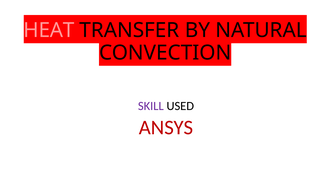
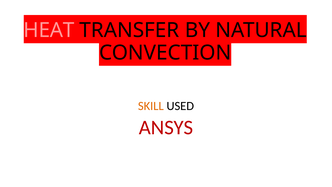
SKILL colour: purple -> orange (151, 106)
